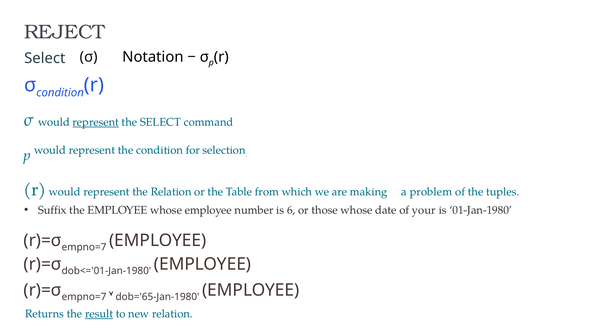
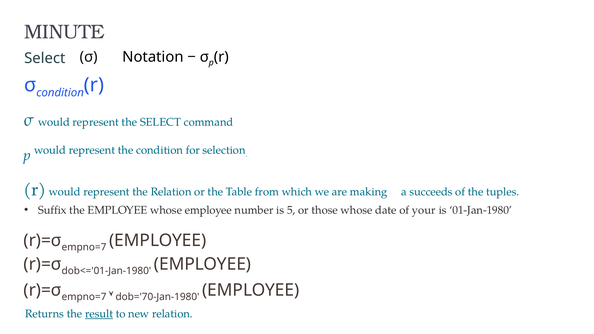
REJECT: REJECT -> MINUTE (65, 32)
represent underline: present -> none (96, 122)
problem: problem -> succeeds (431, 192)
6: 6 -> 5 (291, 210)
dob='65-Jan-1980: dob='65-Jan-1980 -> dob='70-Jan-1980 (157, 297)
